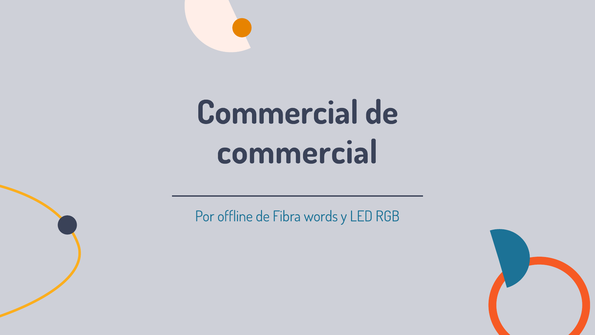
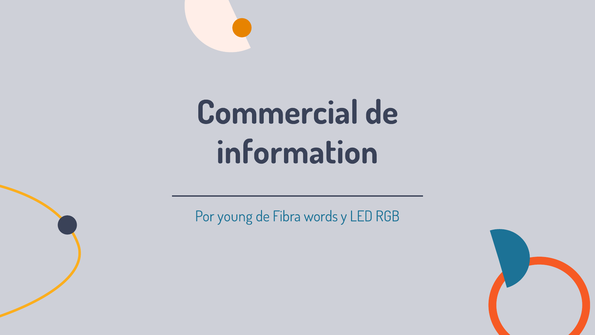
commercial: commercial -> information (297, 152)
offline: offline -> young (235, 216)
